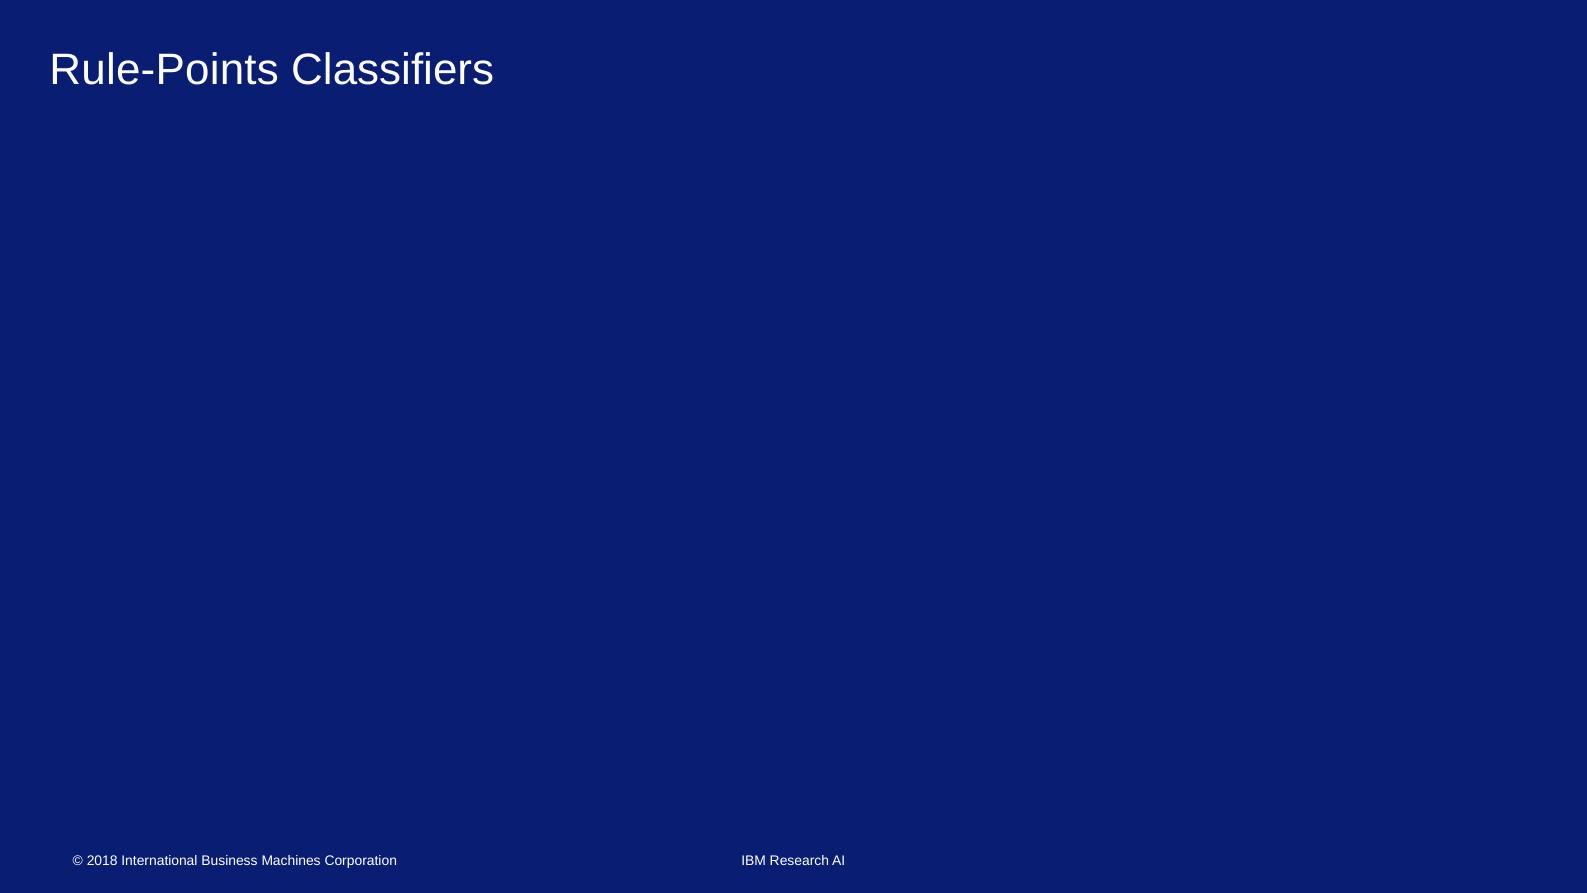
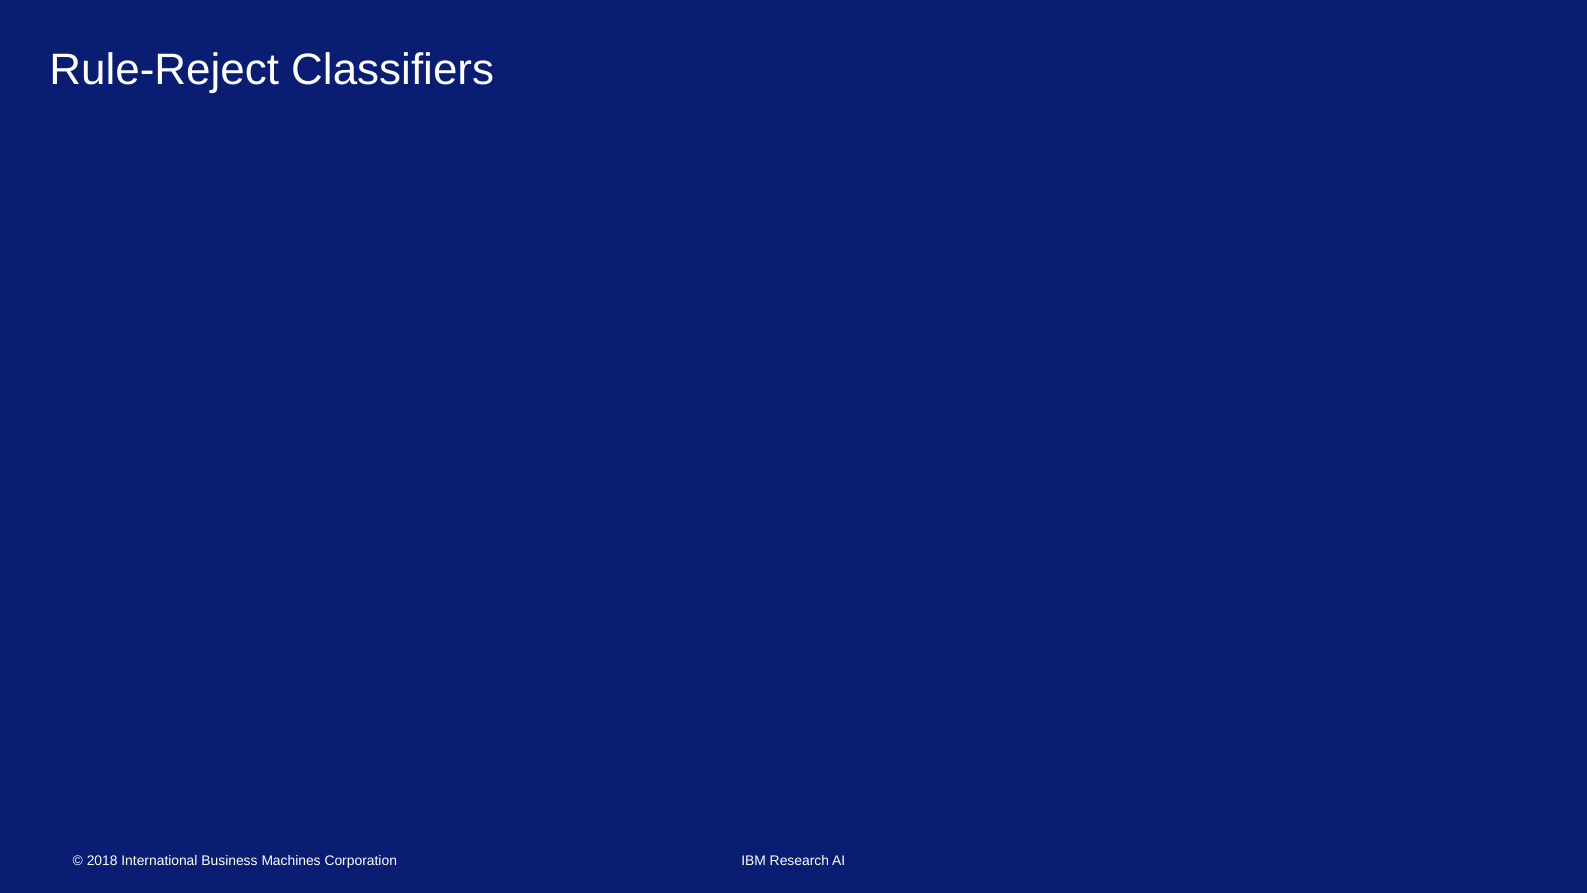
Rule-Points: Rule-Points -> Rule-Reject (164, 70)
